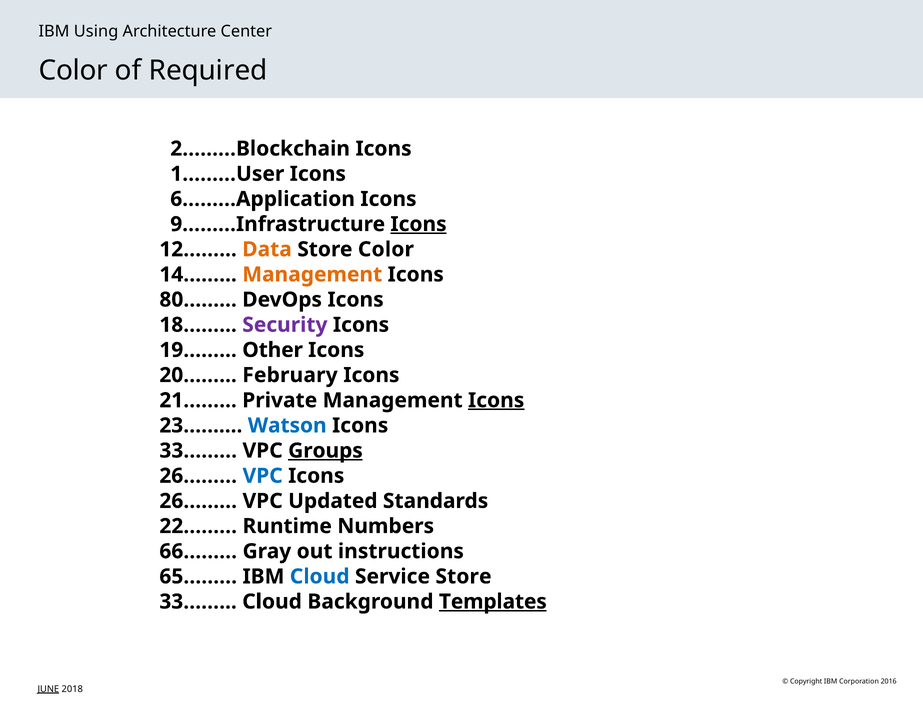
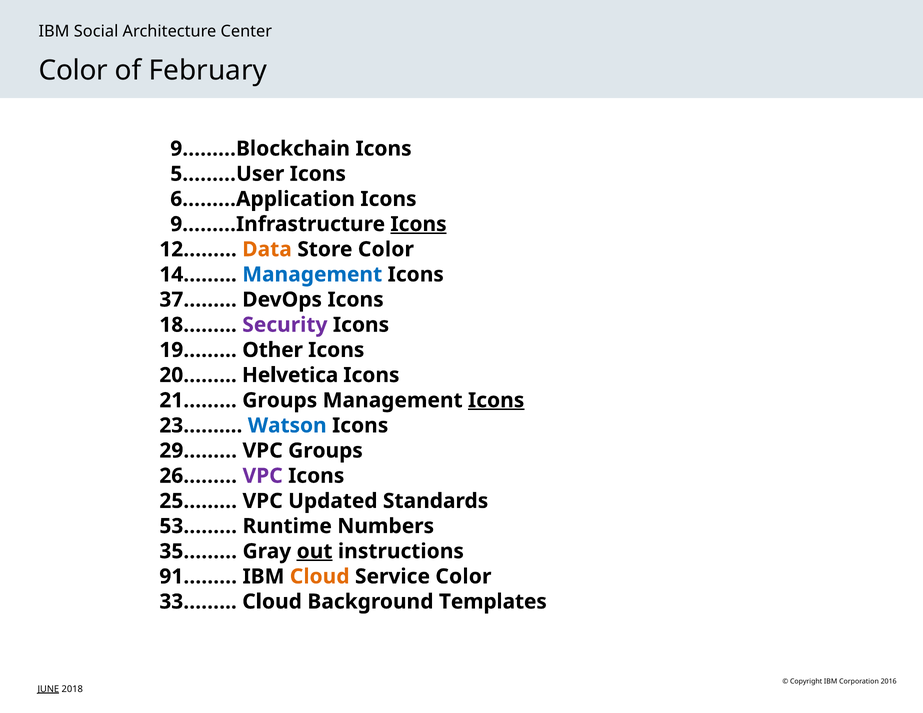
Using: Using -> Social (96, 31)
Required: Required -> February (208, 71)
2………Blockchain: 2………Blockchain -> 9………Blockchain (260, 149)
1………User: 1………User -> 5………User (227, 174)
Management colour: orange -> blue (312, 275)
80……: 80…… -> 37…… (198, 300)
February: February -> Helvetica (290, 375)
21…… Private: Private -> Groups (280, 400)
33………: 33……… -> 29……… (198, 451)
Groups underline: present -> none (325, 451)
VPC colour: blue -> purple (263, 476)
26………: 26……… -> 25……… (198, 501)
22………: 22……… -> 53……… (198, 526)
66………: 66……… -> 35……… (198, 552)
out underline: none -> present (315, 552)
65………: 65……… -> 91……… (198, 577)
Cloud colour: blue -> orange (320, 577)
Service Store: Store -> Color (463, 577)
Templates underline: present -> none (493, 602)
